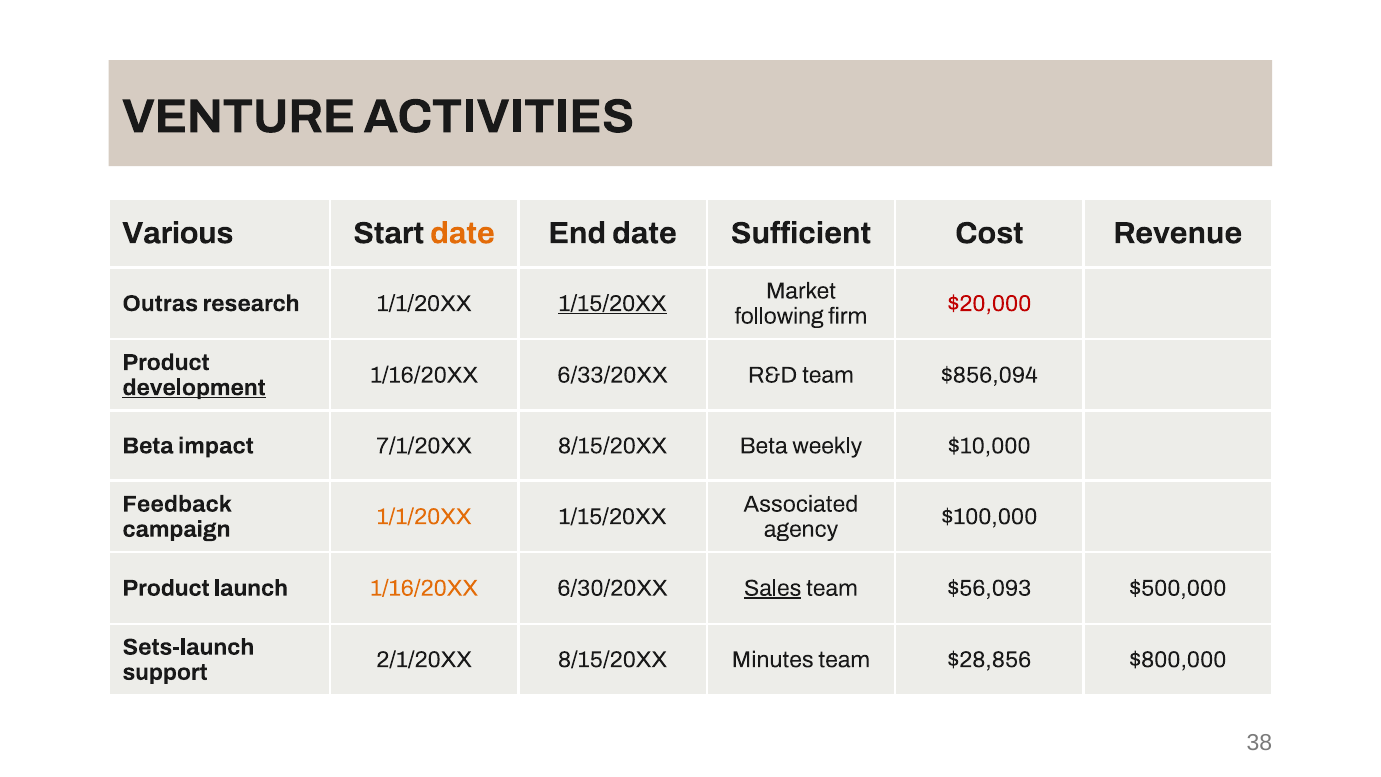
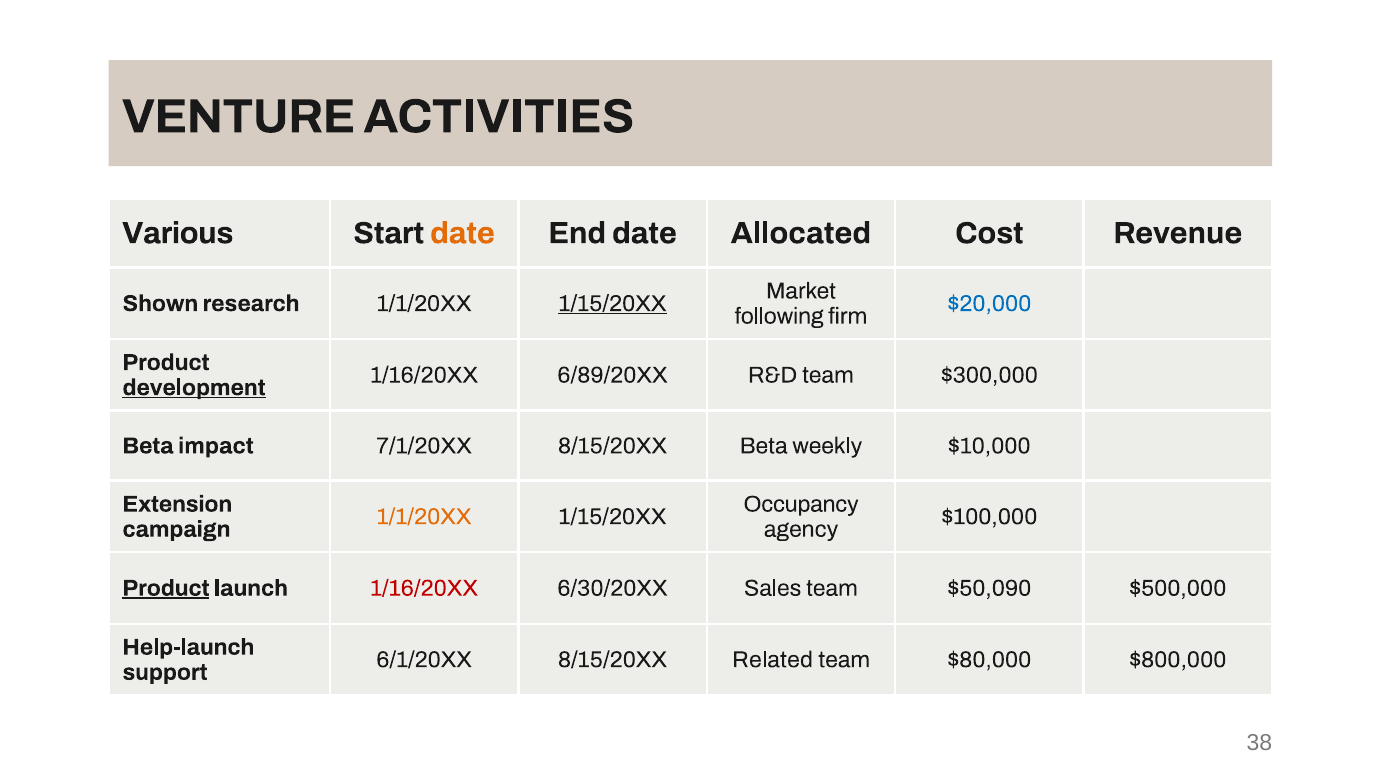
Sufficient: Sufficient -> Allocated (801, 233)
Outras: Outras -> Shown (160, 303)
$20,000 colour: red -> blue (989, 303)
6/33/20XX: 6/33/20XX -> 6/89/20XX (612, 375)
$856,094: $856,094 -> $300,000 (989, 375)
Feedback: Feedback -> Extension (177, 504)
Associated: Associated -> Occupancy (801, 504)
Product underline: none -> present (166, 588)
1/16/20XX colour: orange -> red (424, 588)
Sales underline: present -> none (773, 588)
$56,093: $56,093 -> $50,090 (989, 588)
Sets-launch: Sets-launch -> Help-launch (188, 647)
2/1/20XX: 2/1/20XX -> 6/1/20XX (424, 659)
Minutes: Minutes -> Related (773, 659)
$28,856: $28,856 -> $80,000 (989, 659)
